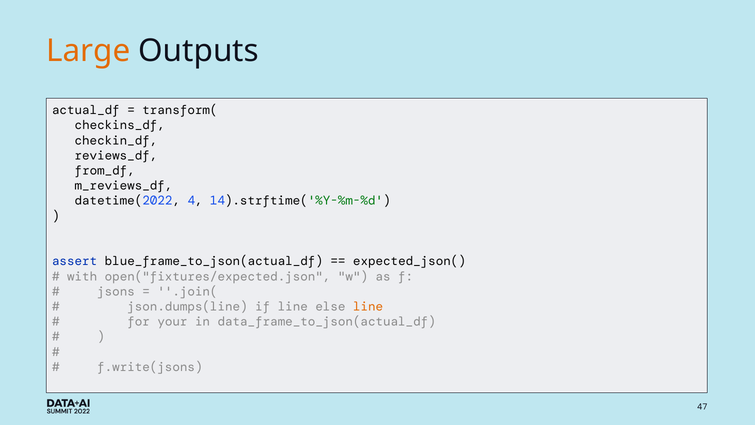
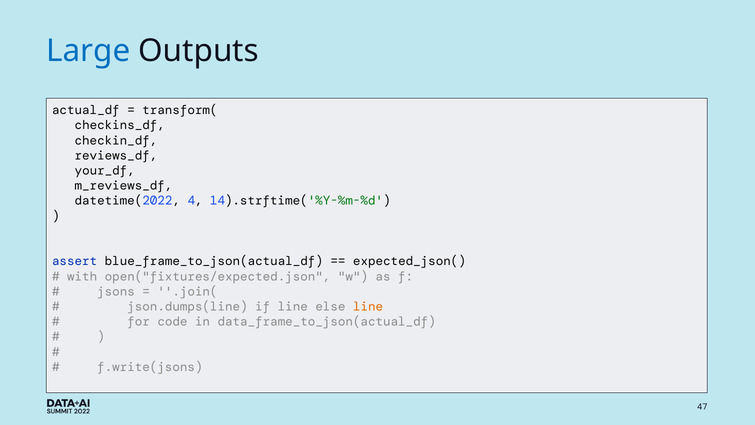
Large colour: orange -> blue (88, 51)
from_df: from_df -> your_df (105, 171)
your: your -> code (172, 322)
